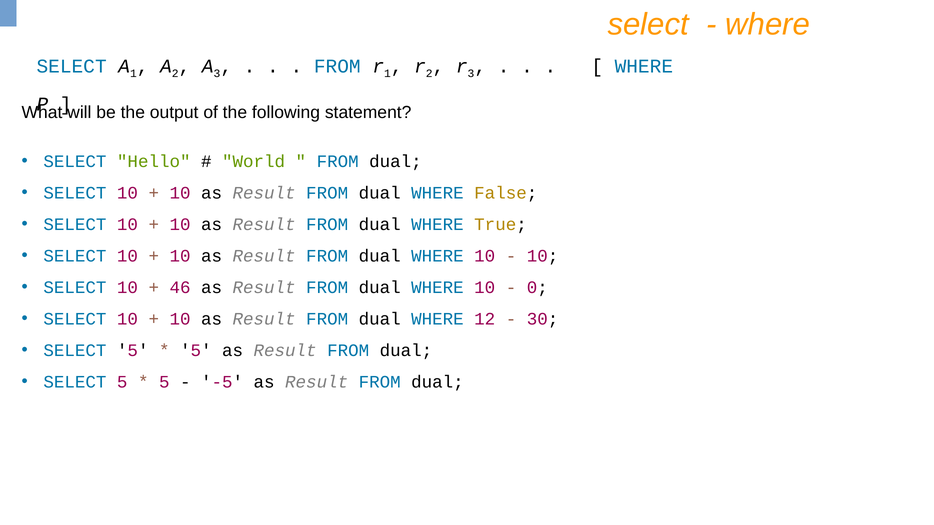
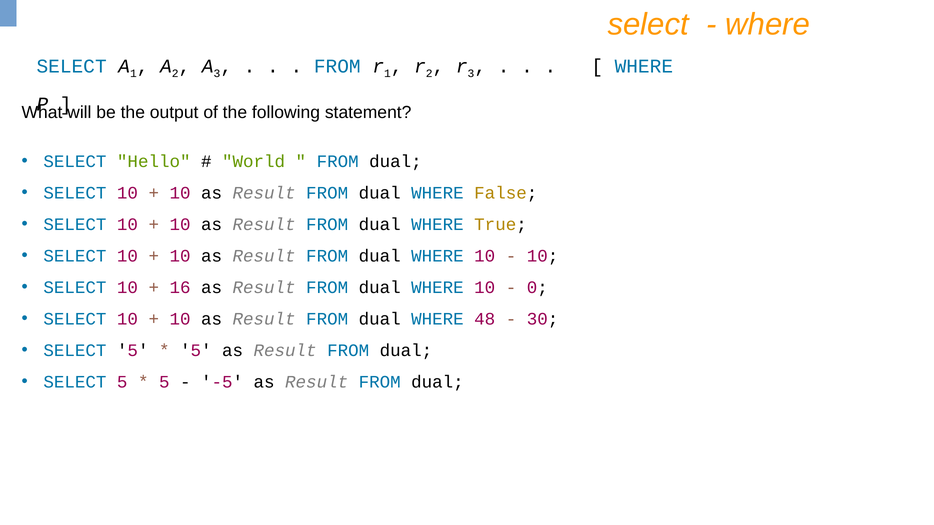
46: 46 -> 16 (180, 288)
12: 12 -> 48 (485, 319)
